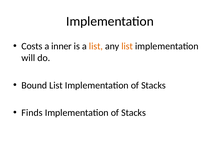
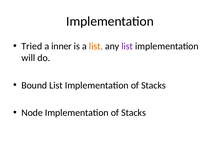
Costs: Costs -> Tried (32, 46)
list colour: orange -> purple (127, 46)
Finds: Finds -> Node (32, 113)
